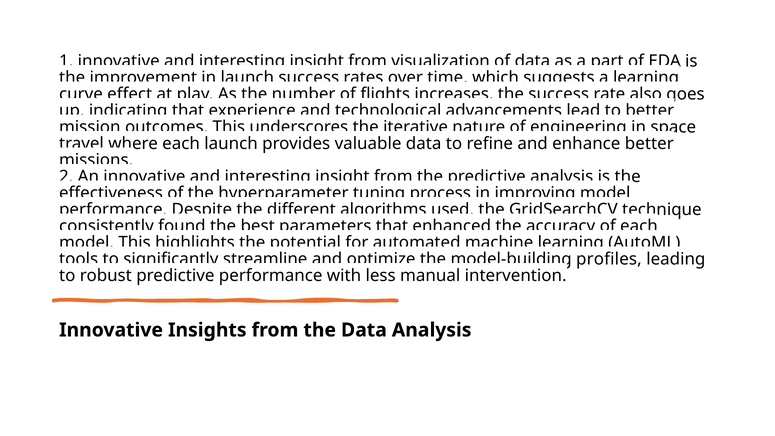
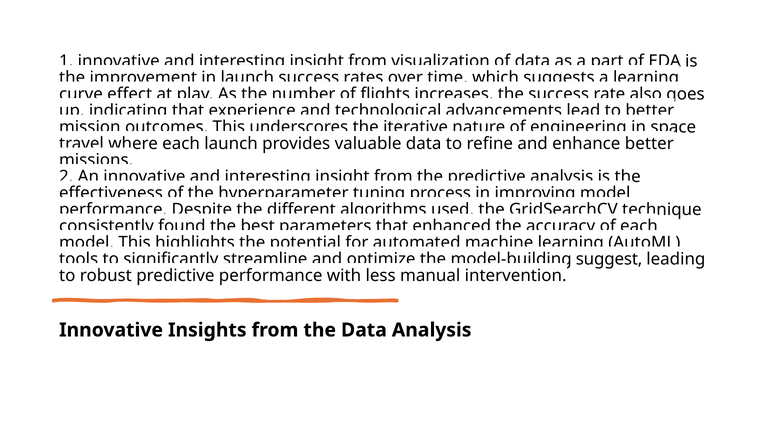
profiles: profiles -> suggest (609, 259)
